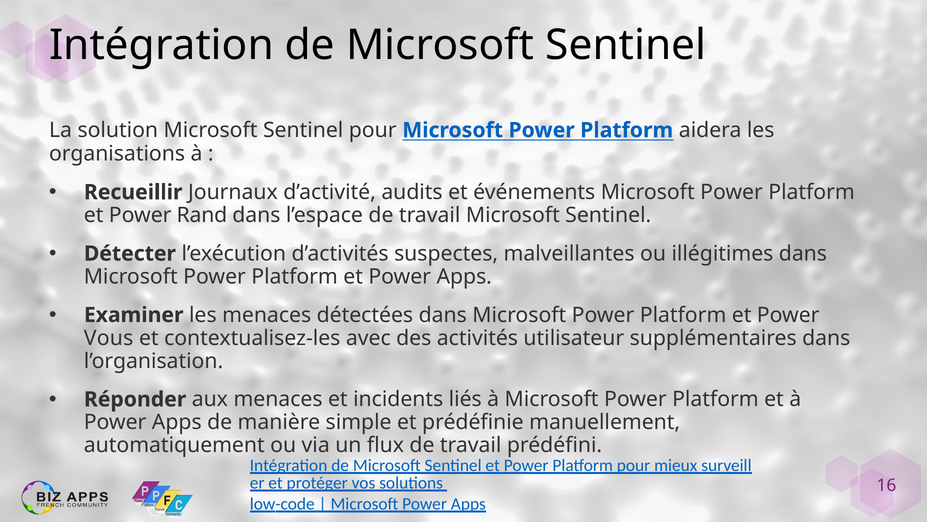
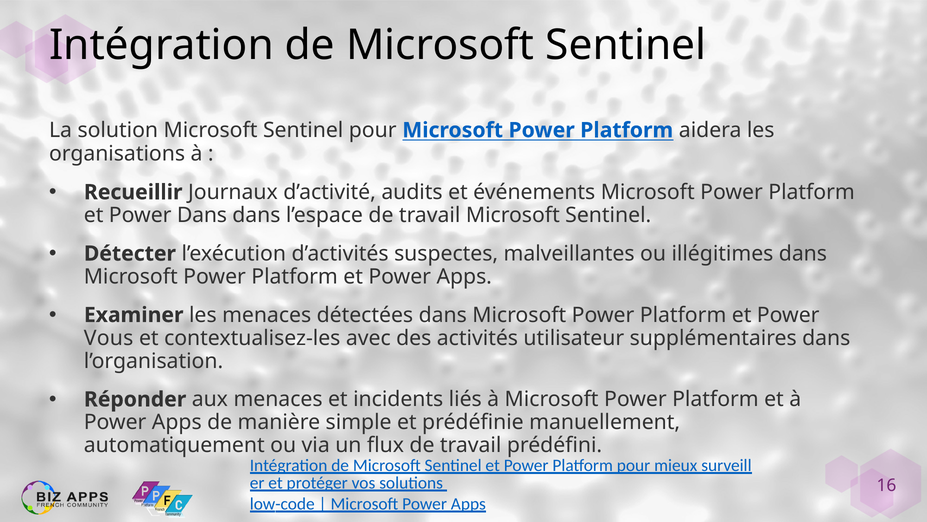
Power Rand: Rand -> Dans (202, 215)
